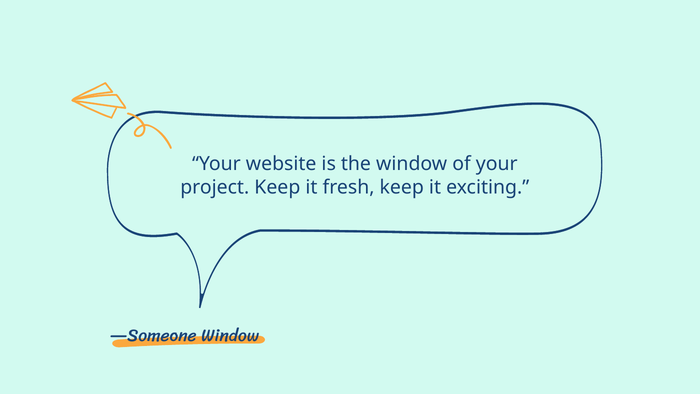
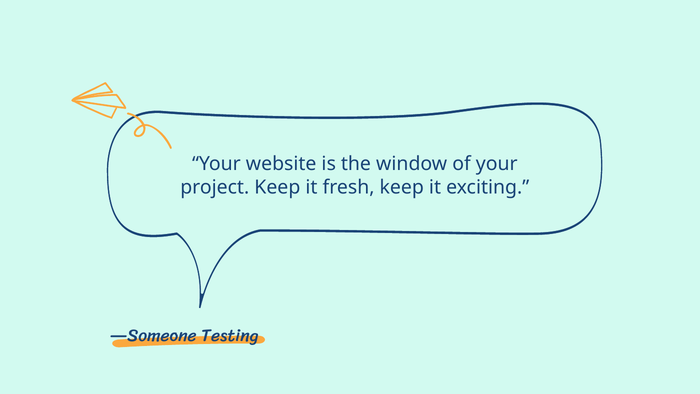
—Someone Window: Window -> Testing (230, 335)
